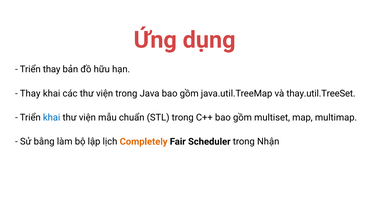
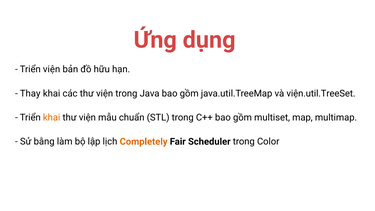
Triển thay: thay -> viện (52, 69)
thay.util.TreeSet: thay.util.TreeSet -> viện.util.TreeSet (321, 93)
khai colour: blue -> orange (52, 117)
Nhận: Nhận -> Color (268, 142)
